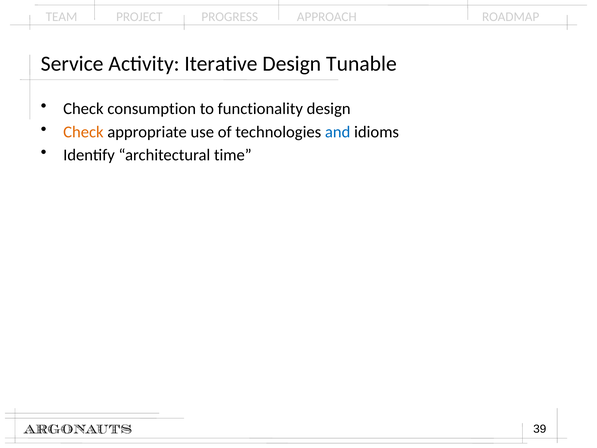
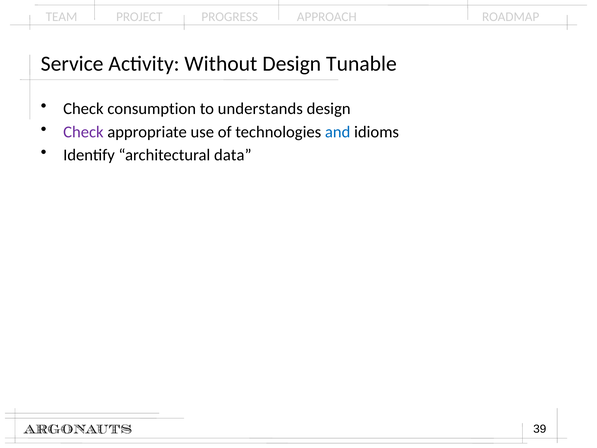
Iterative: Iterative -> Without (221, 64)
functionality: functionality -> understands (260, 109)
Check colour: orange -> purple (83, 132)
time: time -> data (233, 155)
